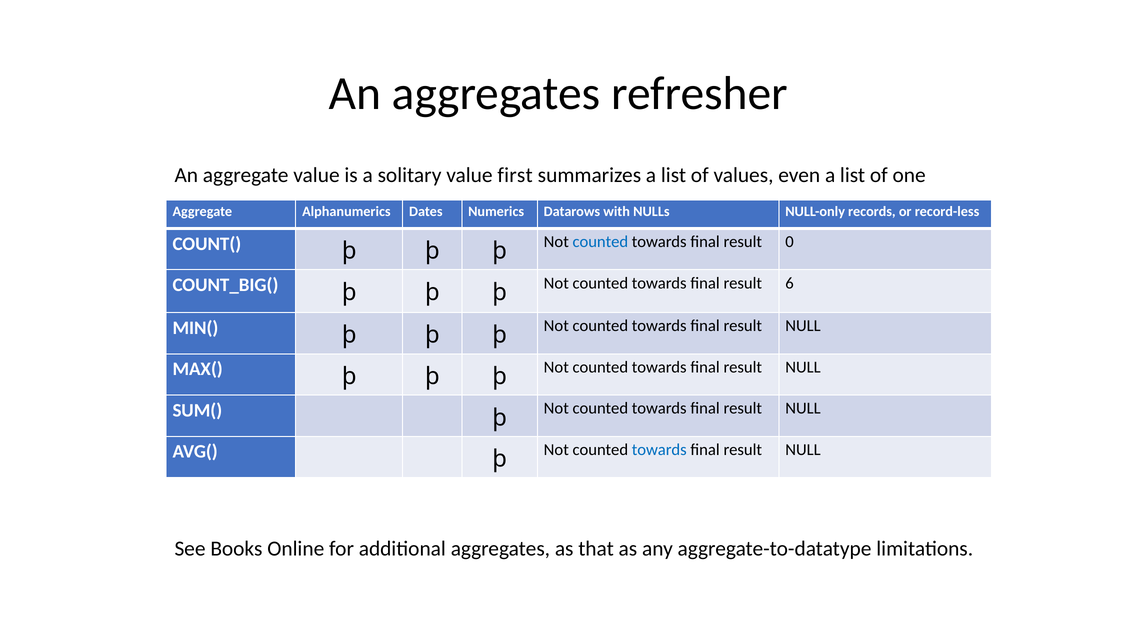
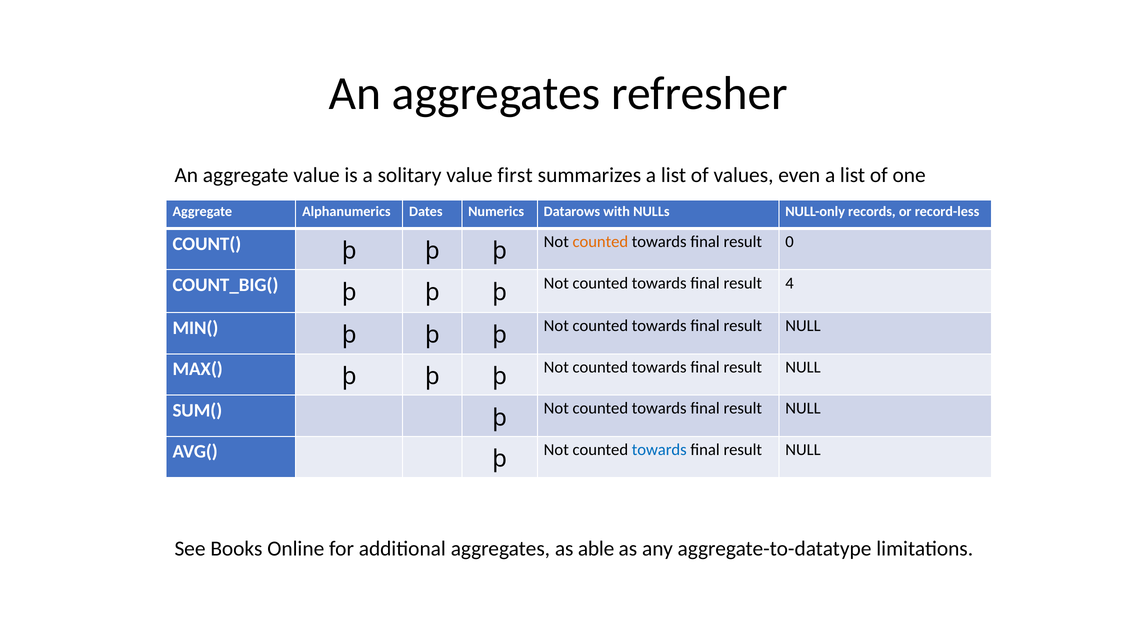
counted colour: blue -> orange (600, 242)
6: 6 -> 4 (790, 283)
that: that -> able (596, 549)
